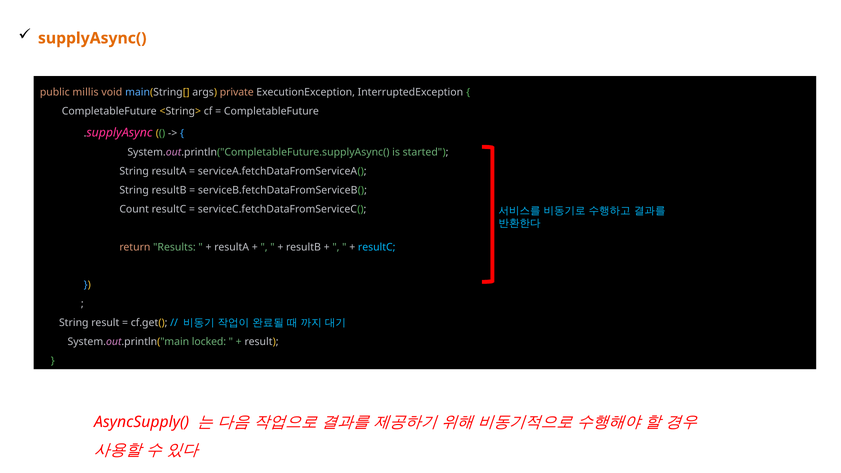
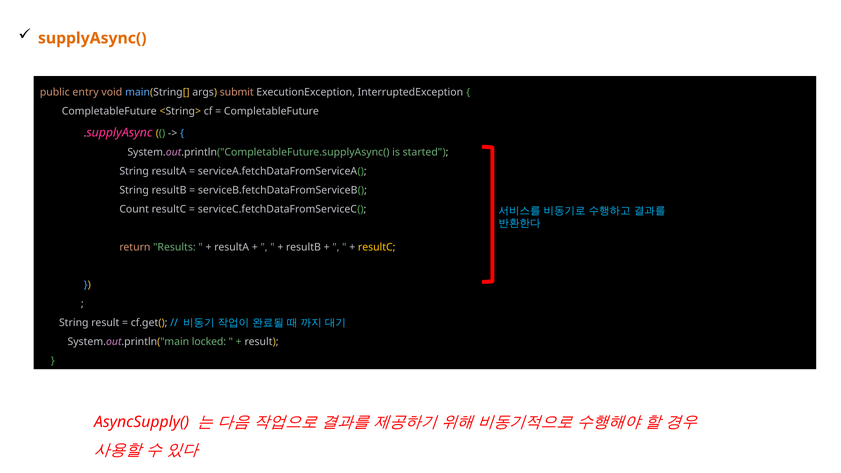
millis: millis -> entry (86, 93)
private: private -> submit (237, 93)
resultC colour: light blue -> yellow (377, 247)
